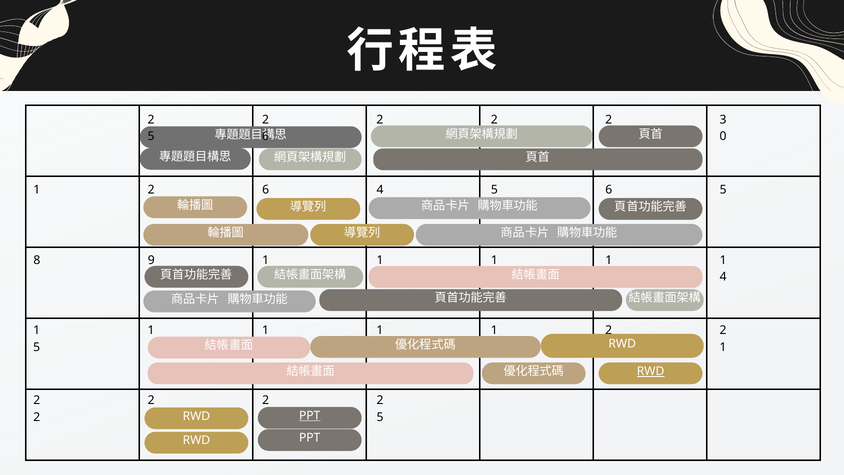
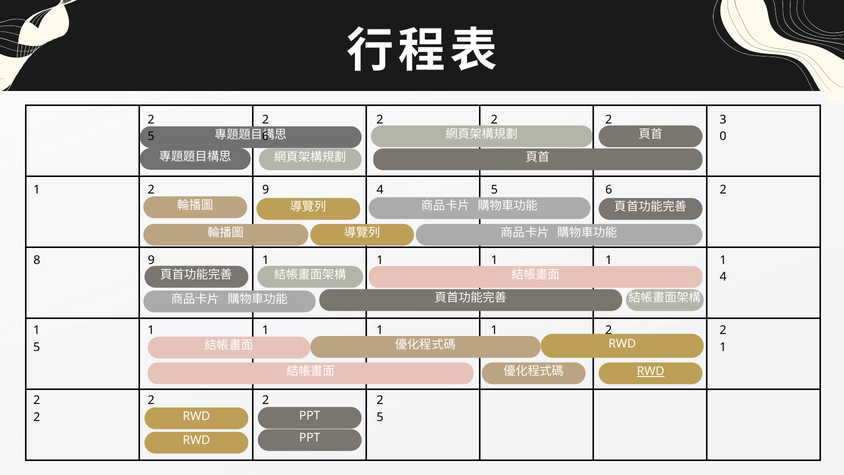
6: 6 -> 9 (266, 190)
5: 5 -> 2 (723, 190)
PPT underline: present -> none (310, 415)
